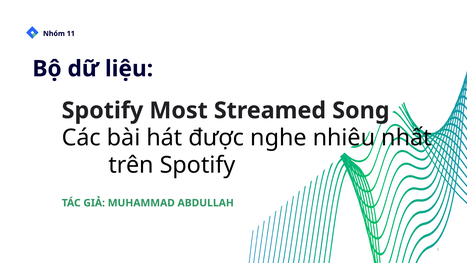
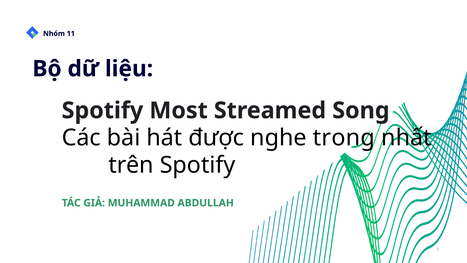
nhiêu: nhiêu -> trong (344, 138)
